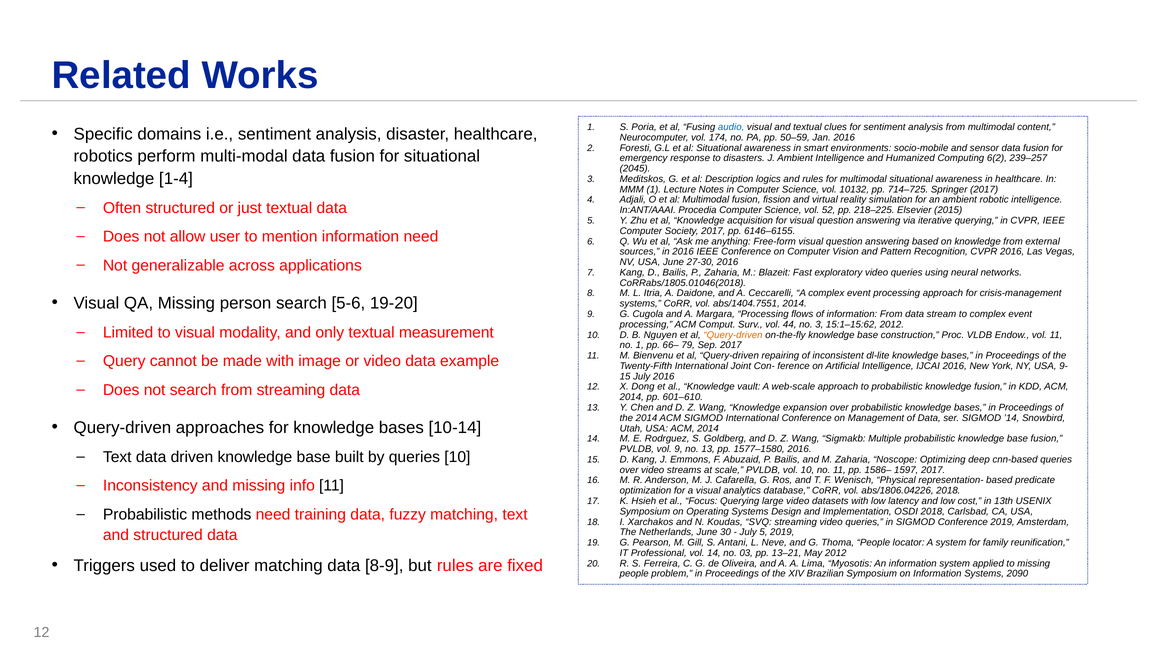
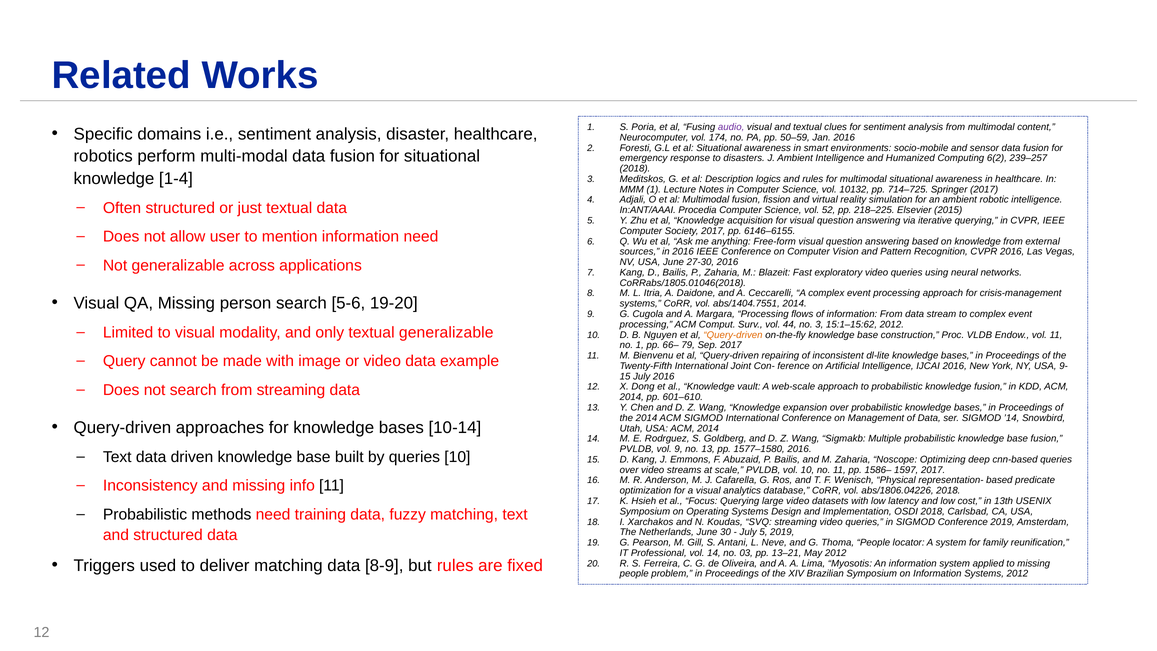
audio colour: blue -> purple (731, 127)
2045: 2045 -> 2018 (635, 169)
textual measurement: measurement -> generalizable (446, 332)
Systems 2090: 2090 -> 2012 (1017, 574)
